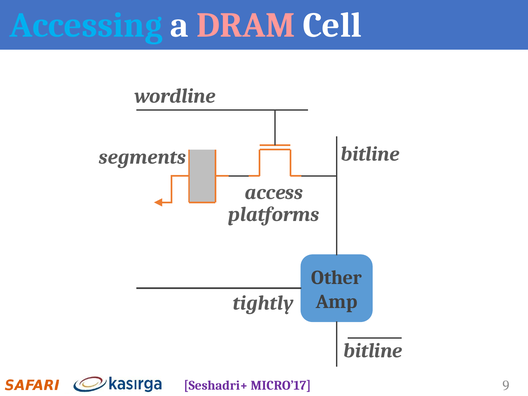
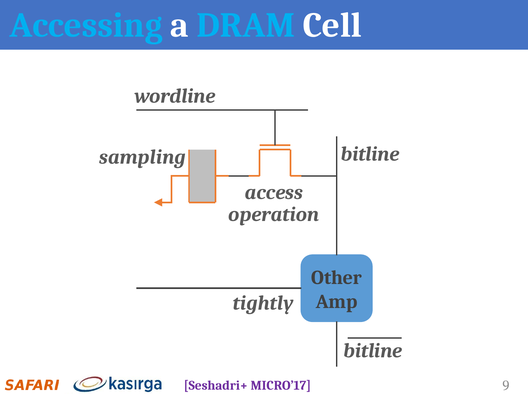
DRAM colour: pink -> light blue (246, 25)
segments: segments -> sampling (142, 157)
platforms: platforms -> operation (274, 214)
